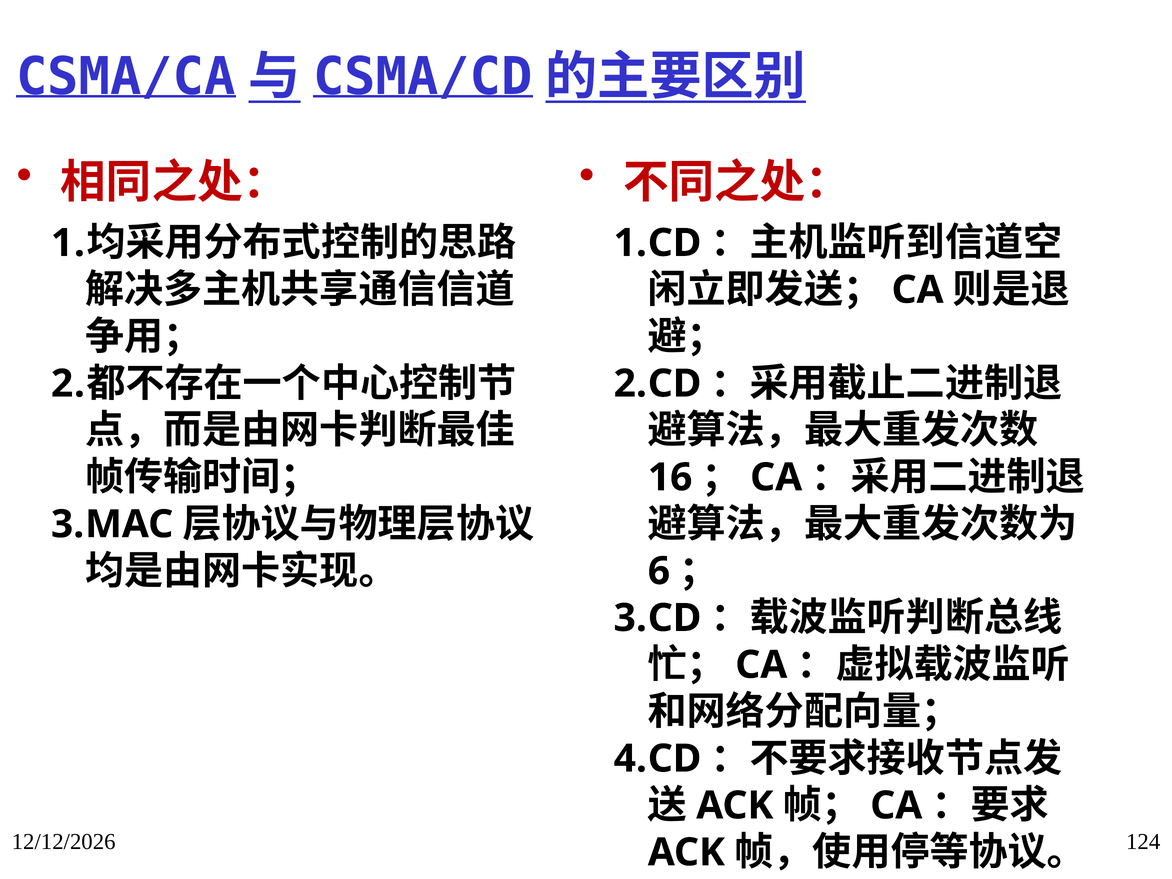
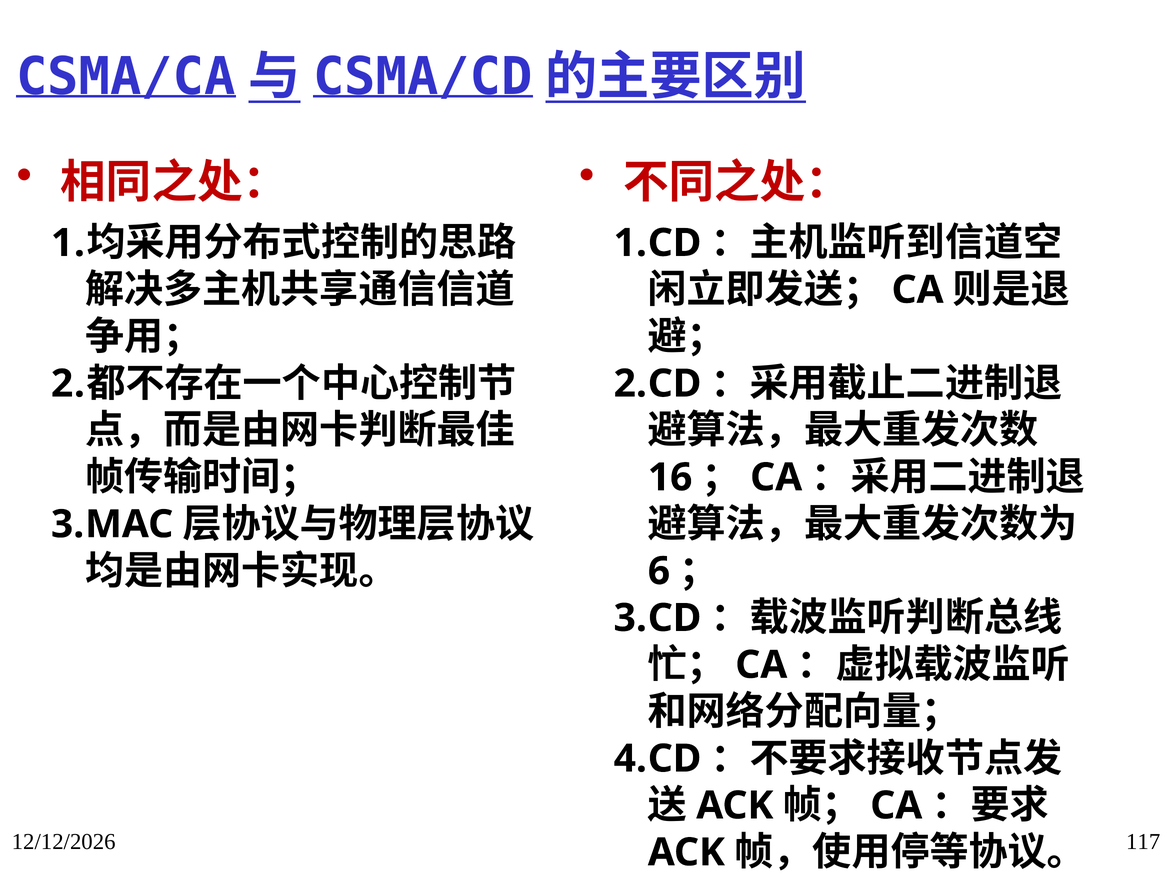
124: 124 -> 117 (1143, 842)
